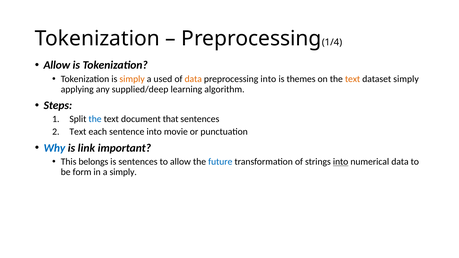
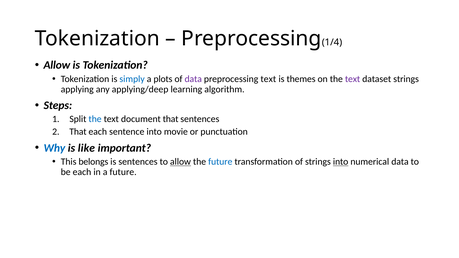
simply colour: orange -> blue (132, 79)
used: used -> plots (163, 79)
data colour: orange -> purple (193, 79)
preprocessing into: into -> text (268, 79)
text colour: orange -> purple (353, 79)
dataset simply: simply -> strings (406, 79)
supplied/deep: supplied/deep -> applying/deep (140, 89)
Text: Text -> That (78, 132)
link: link -> like (86, 148)
allow underline: none -> present (180, 162)
be form: form -> each (82, 172)
a simply: simply -> future (123, 172)
